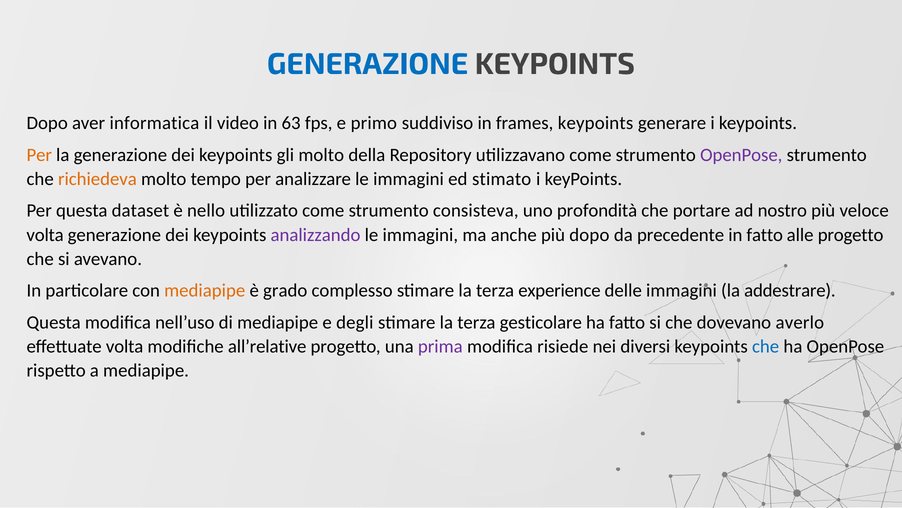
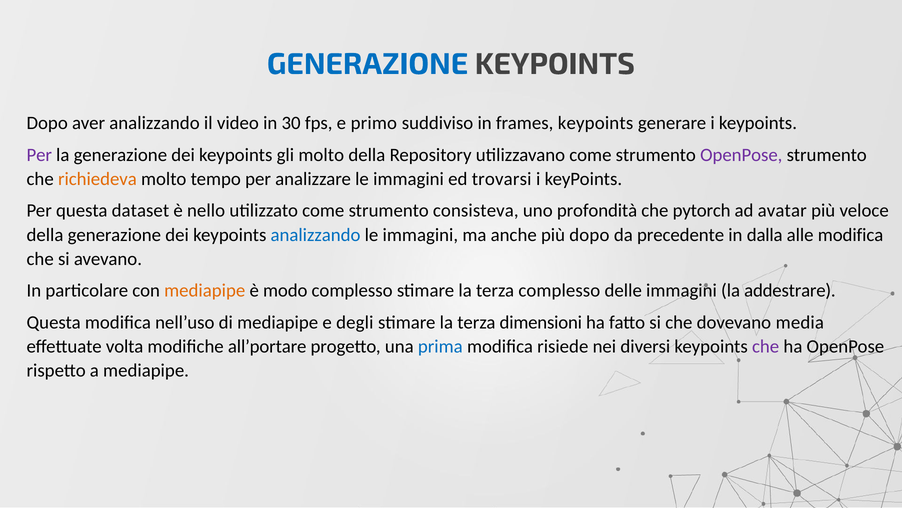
aver informatica: informatica -> analizzando (154, 123)
63: 63 -> 30 (291, 123)
Per colour: orange -> purple (39, 155)
stimato: stimato -> trovarsi (502, 179)
portare: portare -> pytorch (702, 210)
nostro: nostro -> avatar (782, 210)
volta: volta -> della (45, 235)
analizzando colour: purple -> blue (316, 235)
in fatto: fatto -> dalla (765, 235)
alle progetto: progetto -> modifica (851, 235)
grado: grado -> modo (285, 290)
terza experience: experience -> complesso (559, 290)
gesticolare: gesticolare -> dimensioni (541, 322)
averlo: averlo -> media (800, 322)
all’relative: all’relative -> all’portare (267, 346)
prima colour: purple -> blue (440, 346)
che colour: blue -> purple (766, 346)
